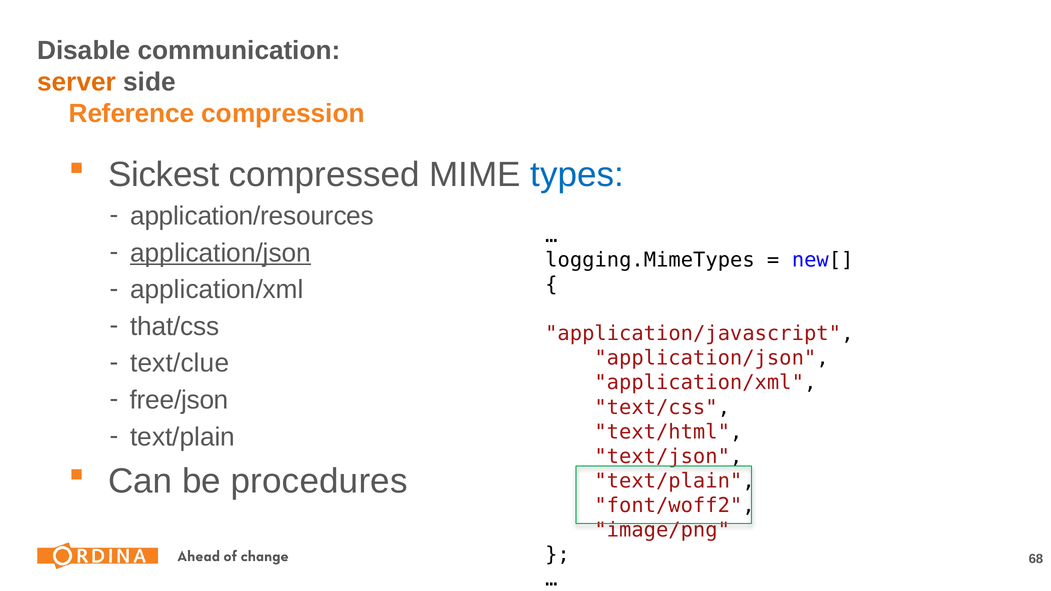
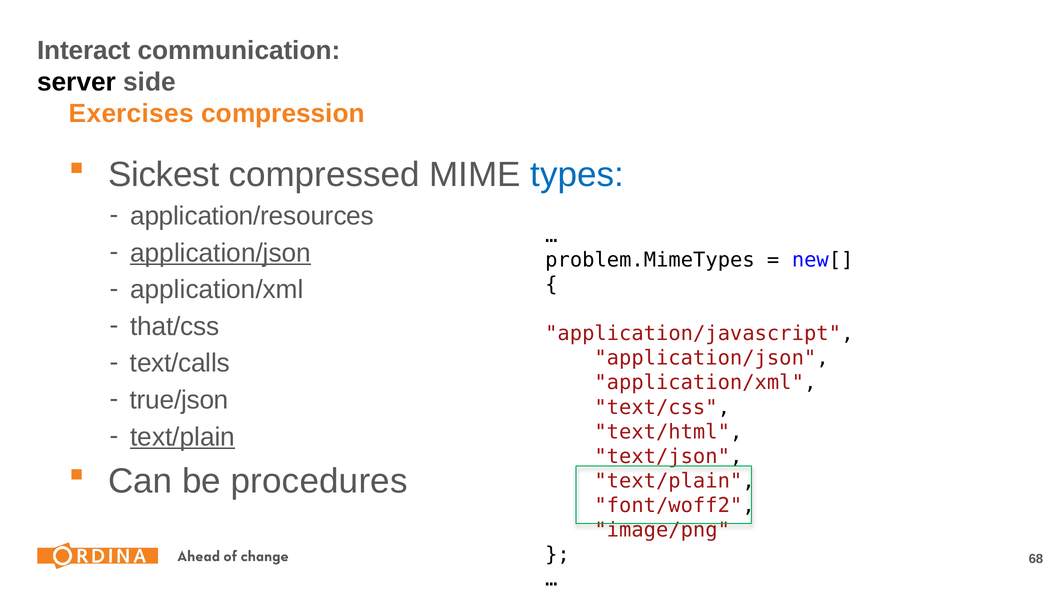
Disable: Disable -> Interact (84, 50)
server colour: orange -> black (77, 82)
Reference: Reference -> Exercises (131, 114)
logging.MimeTypes: logging.MimeTypes -> problem.MimeTypes (650, 260)
text/clue: text/clue -> text/calls (180, 363)
free/json: free/json -> true/json (179, 400)
text/plain underline: none -> present (183, 437)
